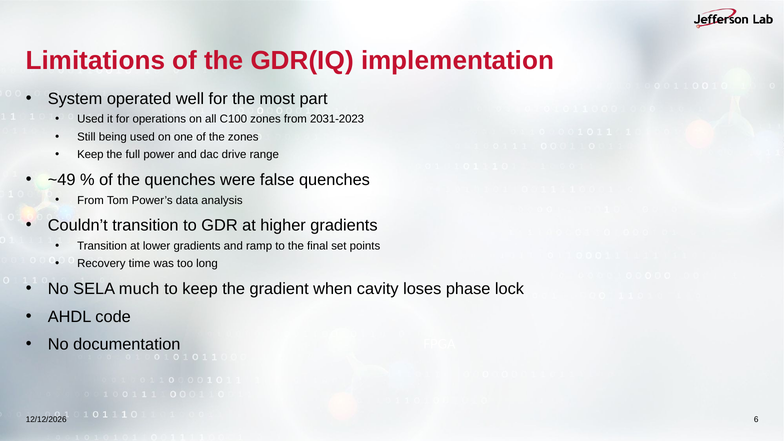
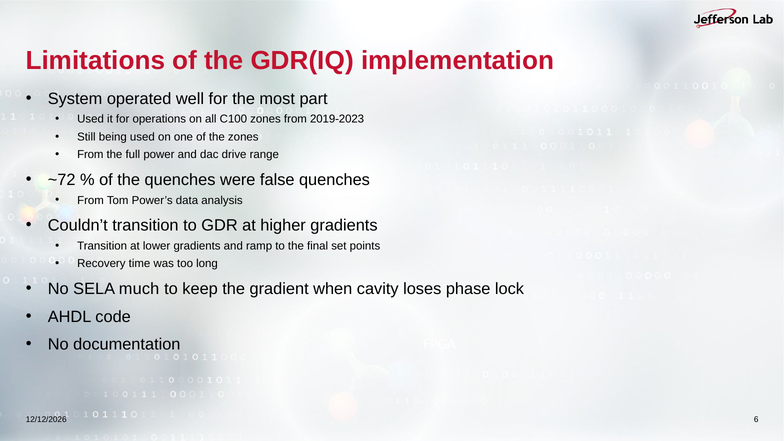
2031-2023: 2031-2023 -> 2019-2023 (337, 119)
Keep: Keep -> From (90, 155)
~49: ~49 -> ~72 (62, 180)
